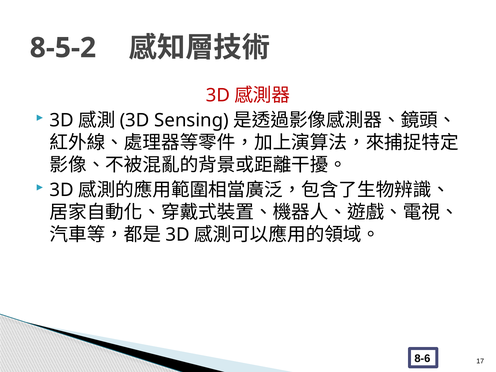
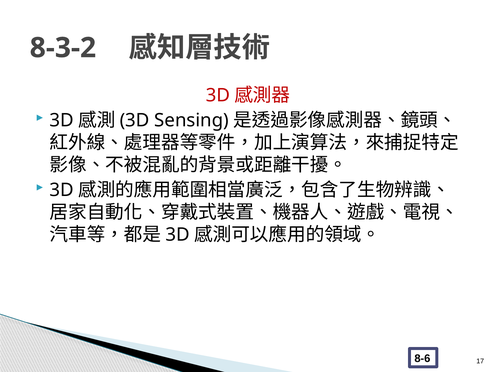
8-5-2: 8-5-2 -> 8-3-2 (63, 48)
